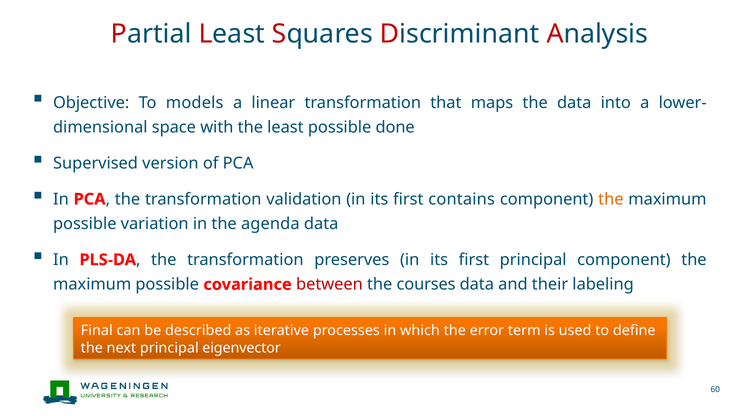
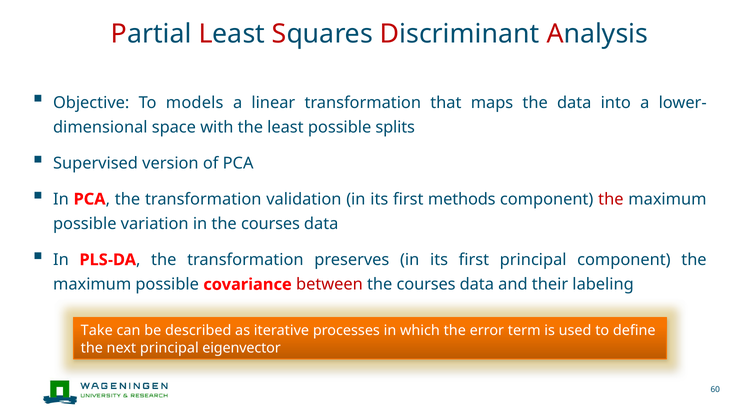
done: done -> splits (395, 127)
contains: contains -> methods (462, 199)
the colour: orange -> red (611, 199)
in the agenda: agenda -> courses (270, 224)
Final: Final -> Take (97, 331)
